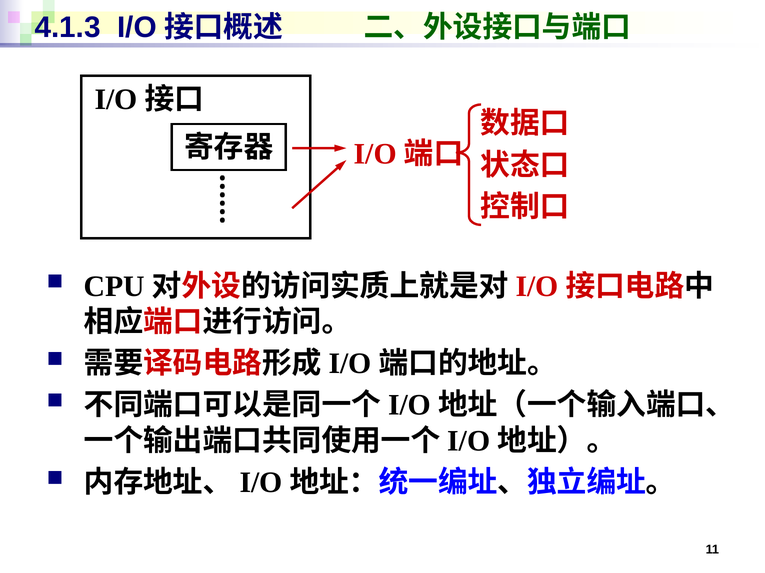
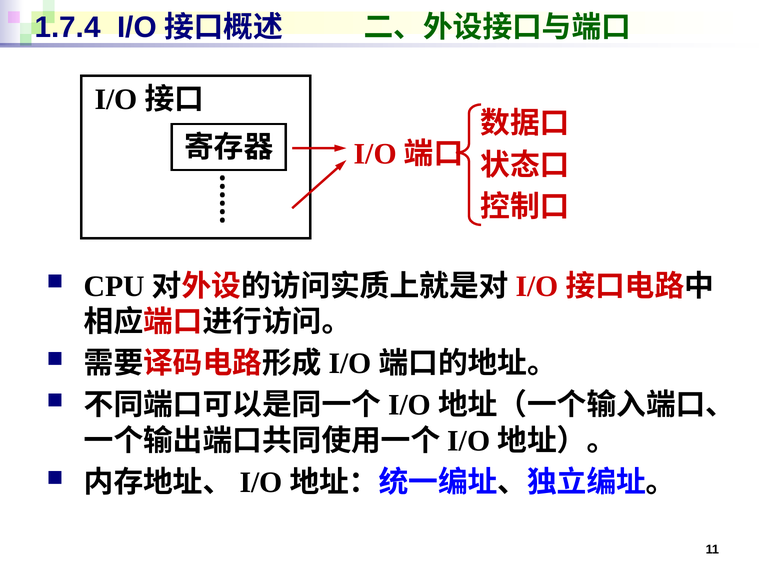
4.1.3: 4.1.3 -> 1.7.4 (68, 27)
